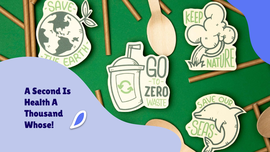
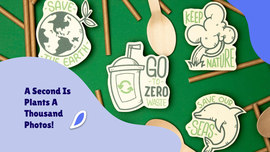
Health: Health -> Plants (37, 102)
Whose: Whose -> Photos (39, 125)
